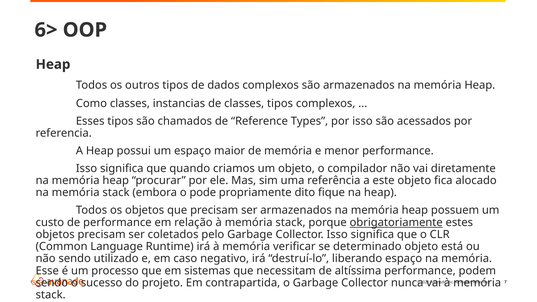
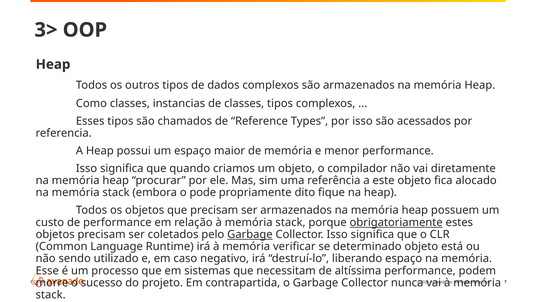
6>: 6> -> 3> (46, 30)
Garbage underline: none -> present (250, 234)
sendo: sendo -> morre (52, 283)
